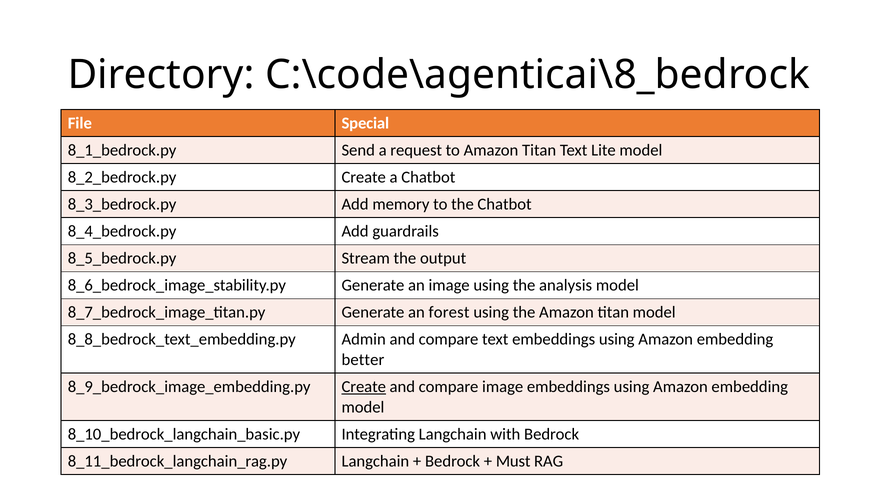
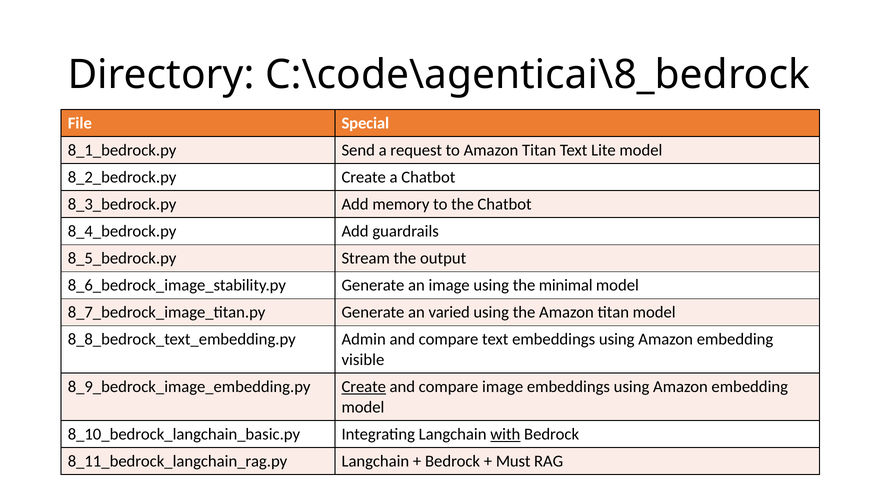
analysis: analysis -> minimal (566, 285)
forest: forest -> varied (449, 312)
better: better -> visible (363, 360)
with underline: none -> present (505, 434)
